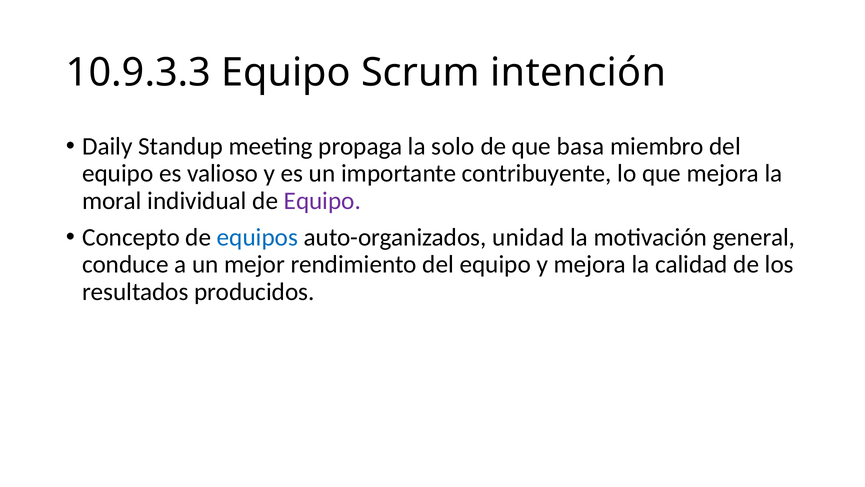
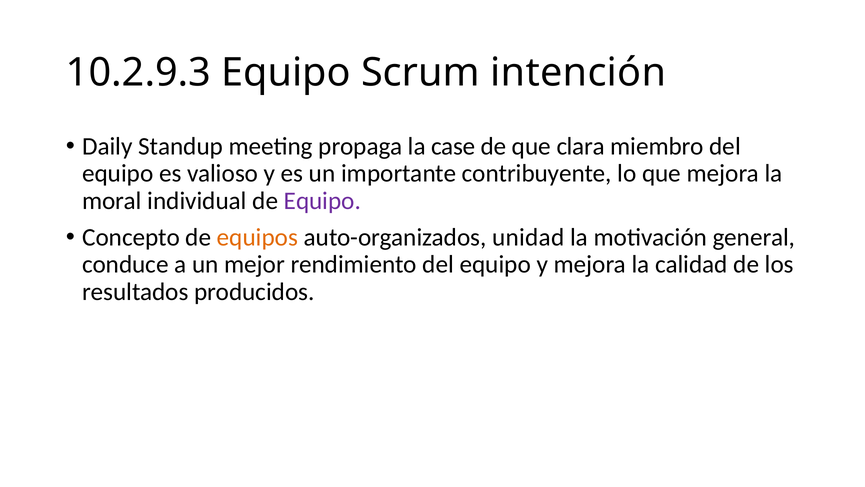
10.9.3.3: 10.9.3.3 -> 10.2.9.3 (139, 73)
solo: solo -> case (453, 146)
basa: basa -> clara (581, 146)
equipos colour: blue -> orange (257, 237)
